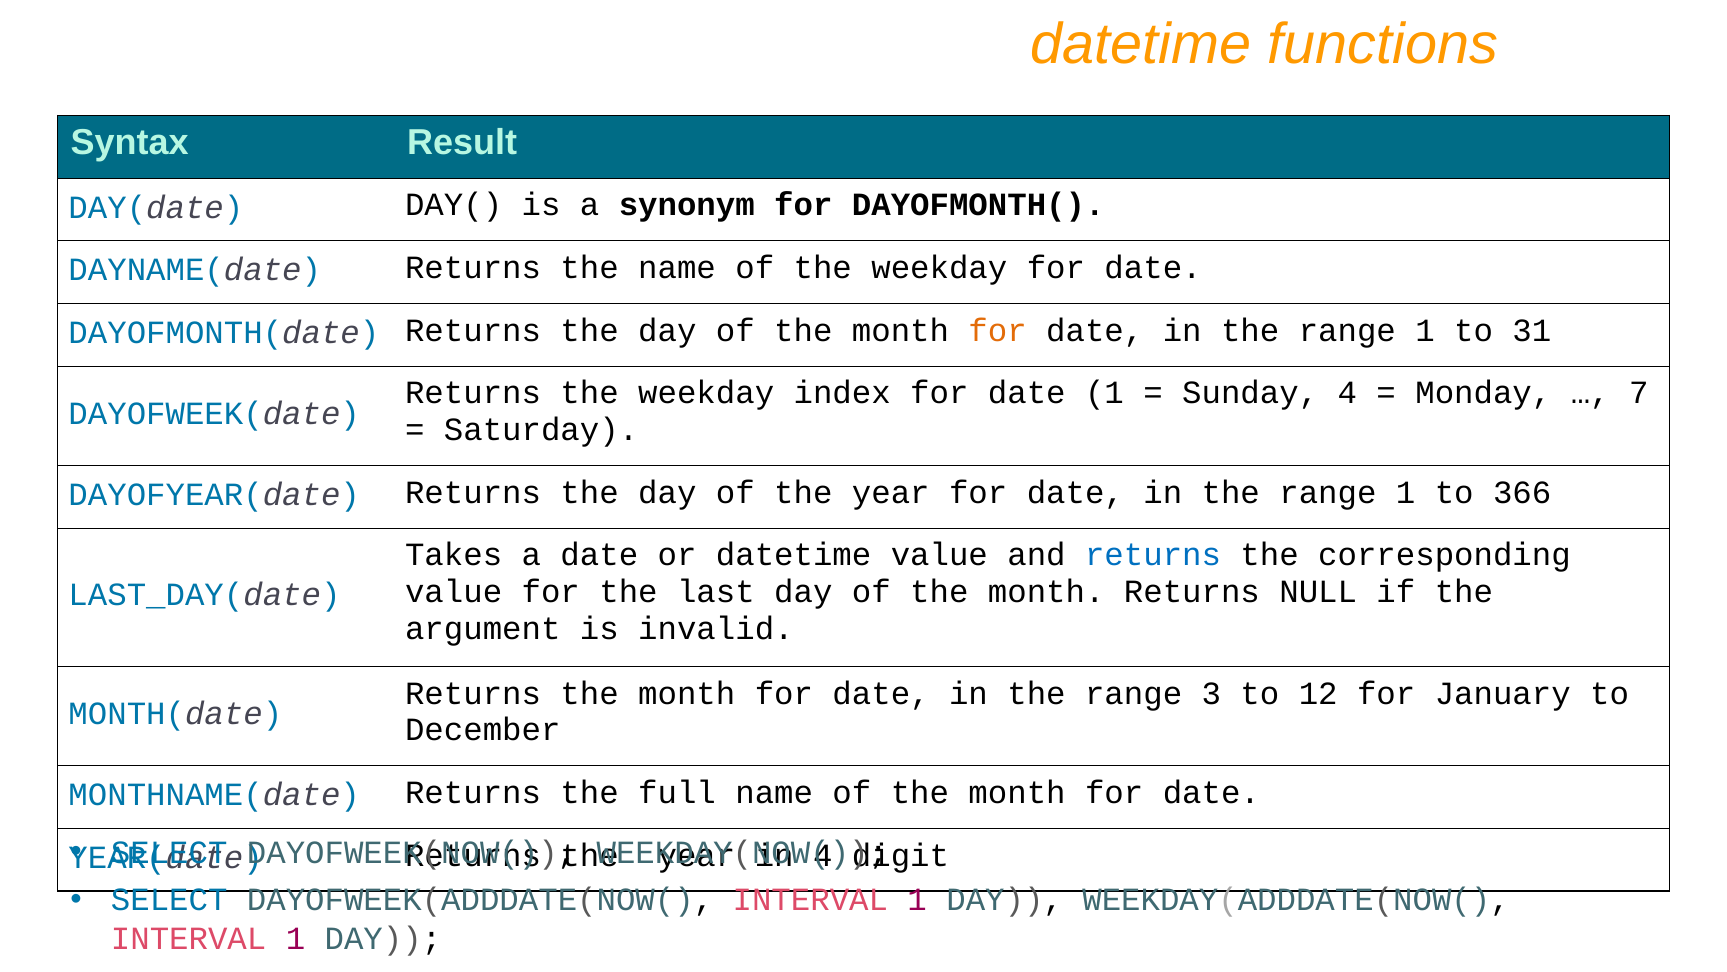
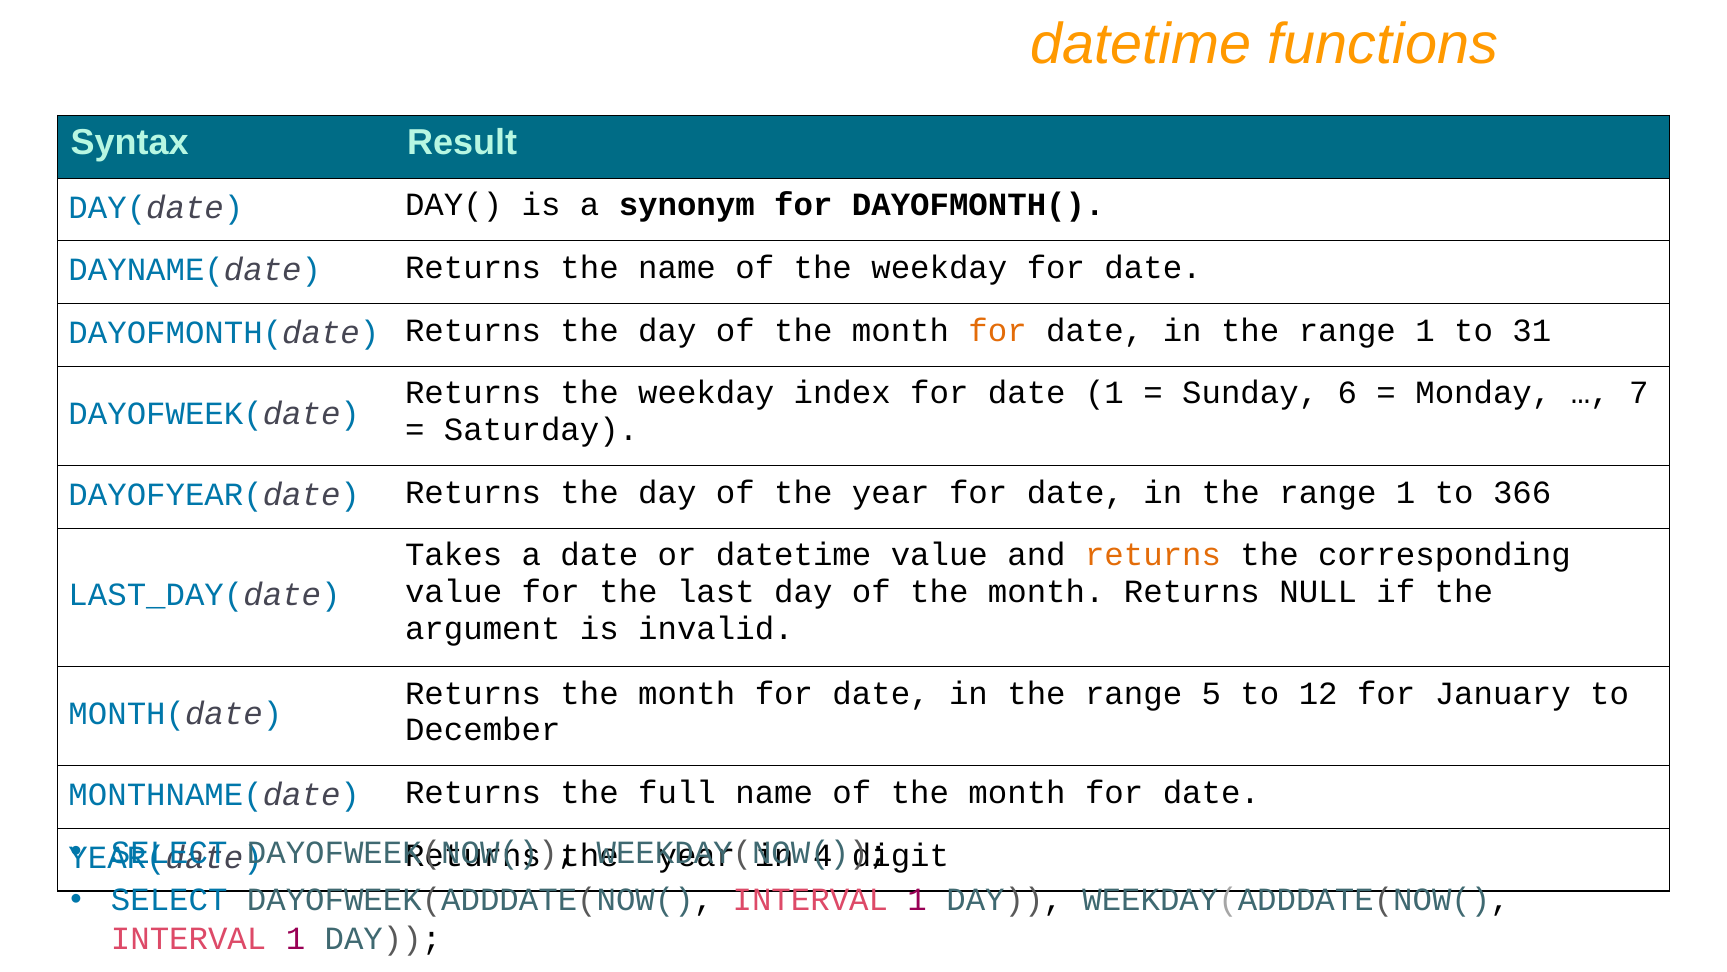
Sunday 4: 4 -> 6 (1347, 393)
returns colour: blue -> orange (1153, 555)
3: 3 -> 5 (1211, 693)
